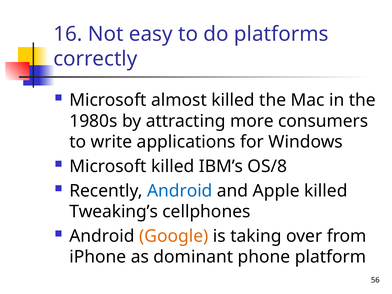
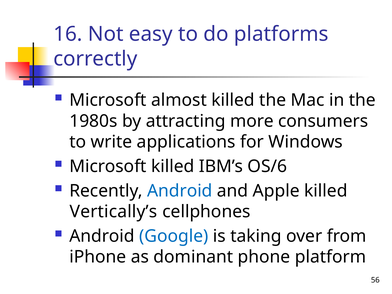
OS/8: OS/8 -> OS/6 (267, 166)
Tweaking’s: Tweaking’s -> Vertically’s (113, 212)
Google colour: orange -> blue (174, 236)
